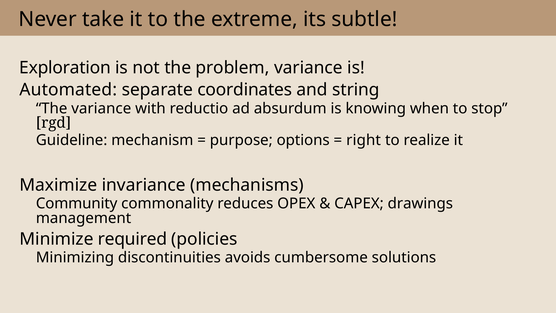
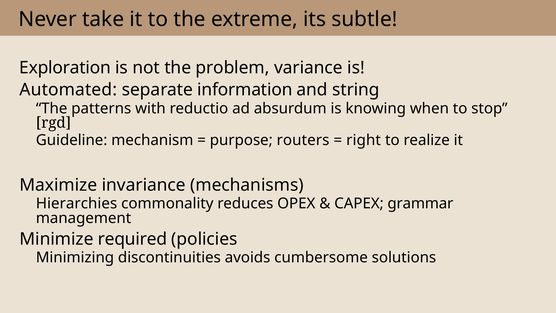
coordinates: coordinates -> information (245, 90)
The variance: variance -> patterns (101, 108)
options: options -> routers (303, 140)
Community: Community -> Hierarchies (77, 203)
drawings: drawings -> grammar (420, 203)
